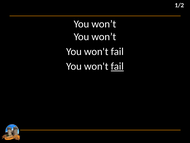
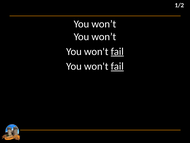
fail underline: none -> present (117, 51)
